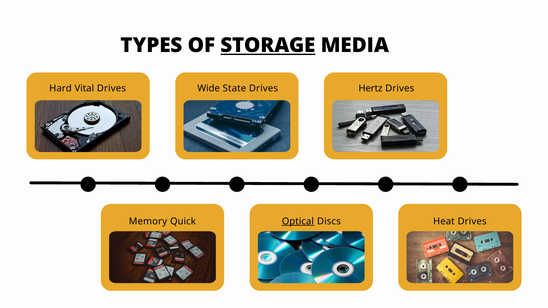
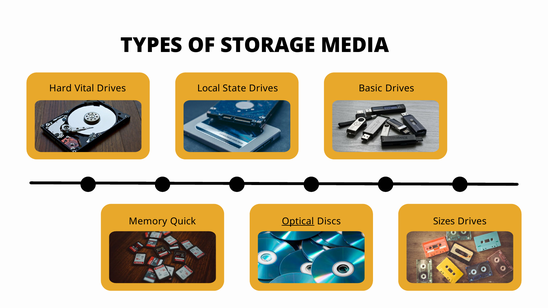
STORAGE underline: present -> none (268, 46)
Wide: Wide -> Local (209, 88)
Hertz: Hertz -> Basic (370, 88)
Heat: Heat -> Sizes (444, 221)
